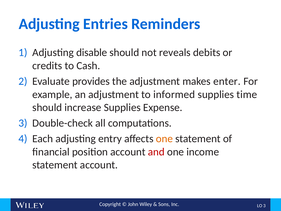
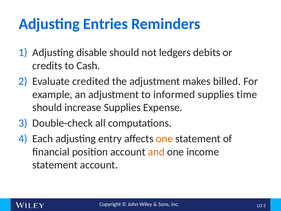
reveals: reveals -> ledgers (175, 52)
provides: provides -> credited (91, 81)
enter: enter -> billed (227, 81)
and colour: red -> orange (156, 152)
